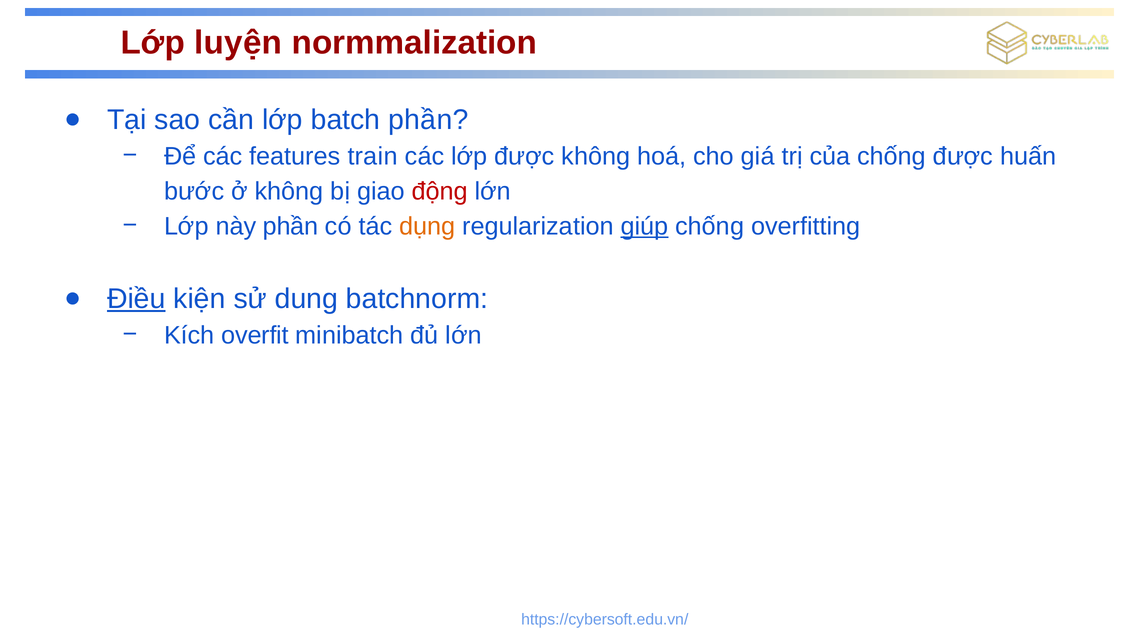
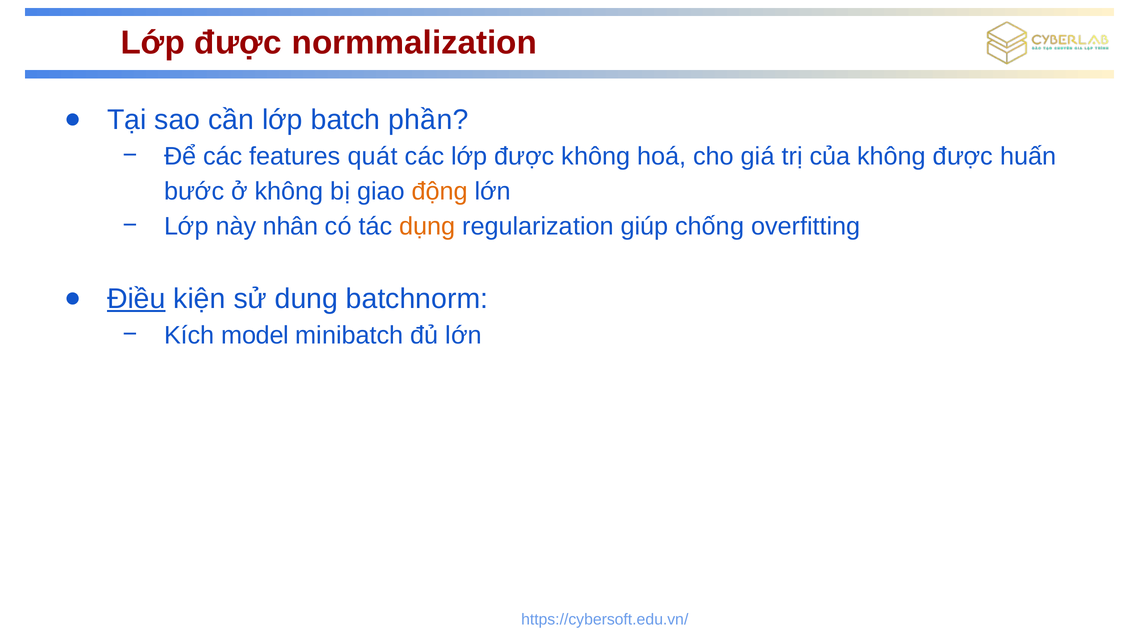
luyện: luyện -> được (238, 43)
train: train -> quát (373, 156)
của chống: chống -> không (892, 156)
động colour: red -> orange (440, 191)
này phần: phần -> nhân (291, 226)
giúp underline: present -> none (645, 226)
overfit: overfit -> model (255, 335)
